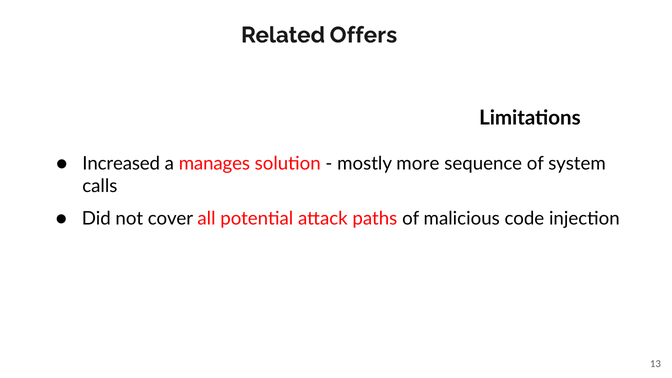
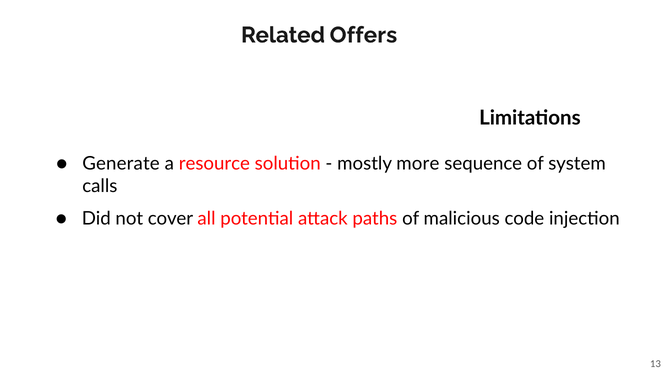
Increased: Increased -> Generate (121, 164)
manages: manages -> resource (214, 164)
